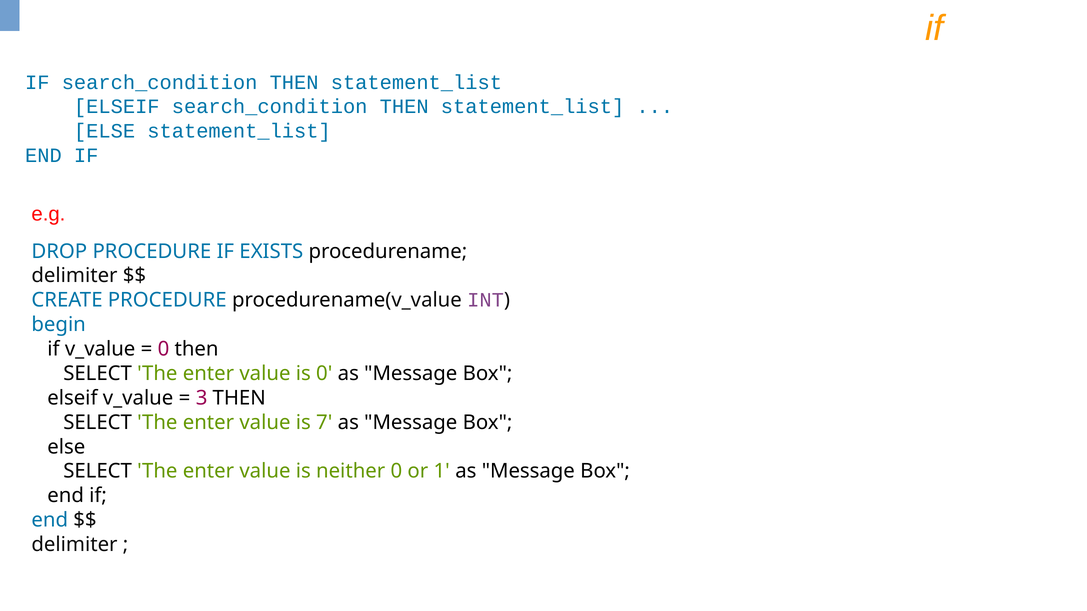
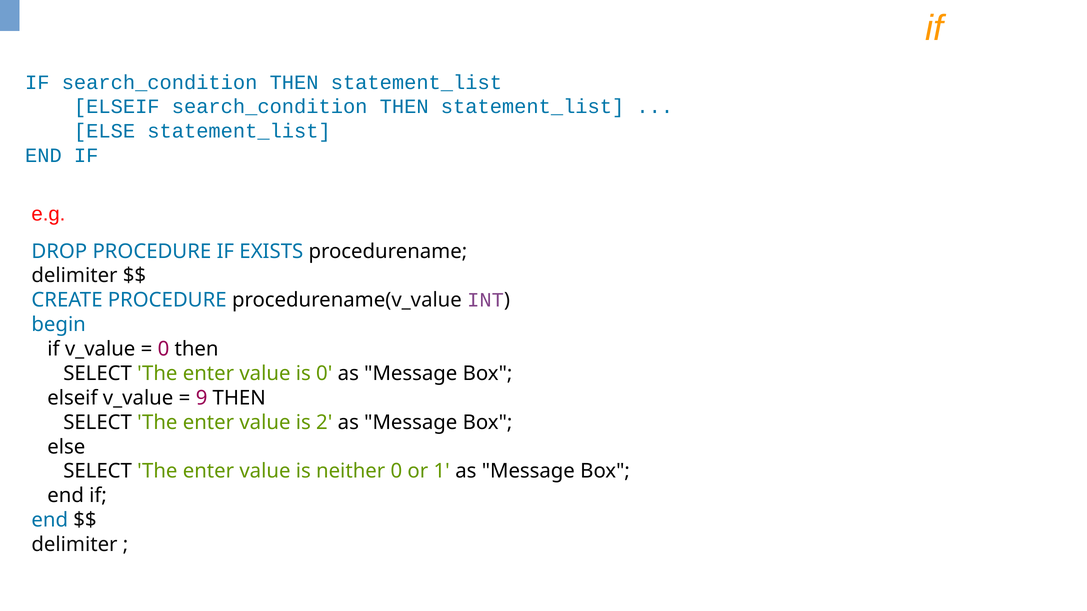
3: 3 -> 9 (202, 398)
7: 7 -> 2 (324, 423)
